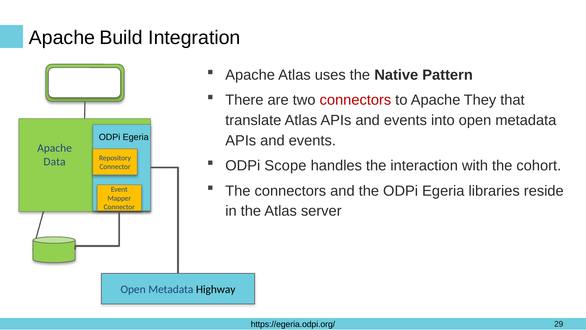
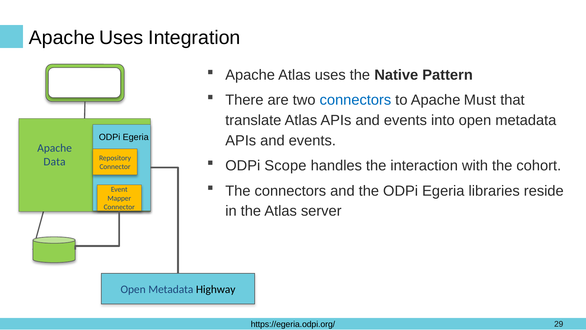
Apache Build: Build -> Uses (121, 38)
connectors colour: red -> blue (355, 100)
They: They -> Must (480, 100)
